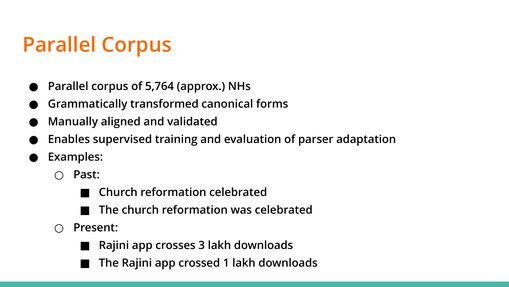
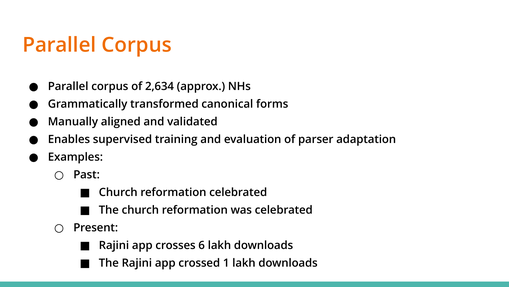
5,764: 5,764 -> 2,634 (160, 86)
3: 3 -> 6 (202, 245)
